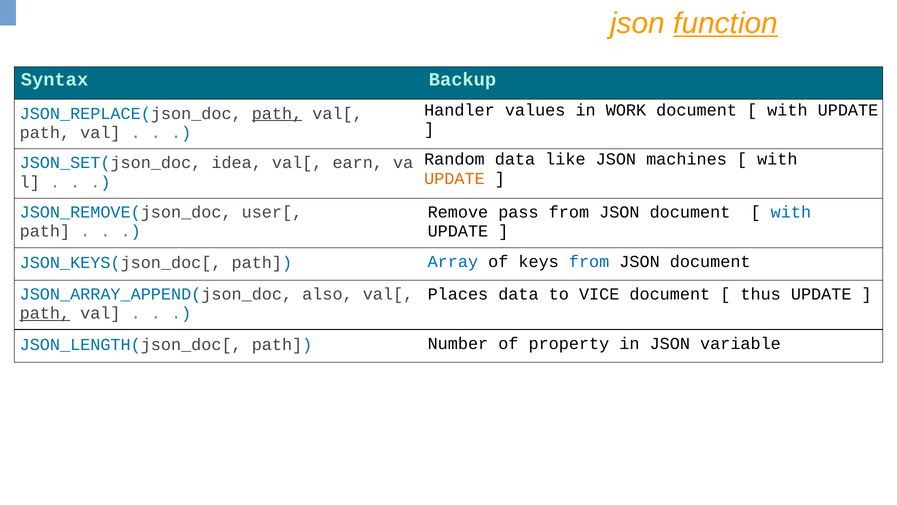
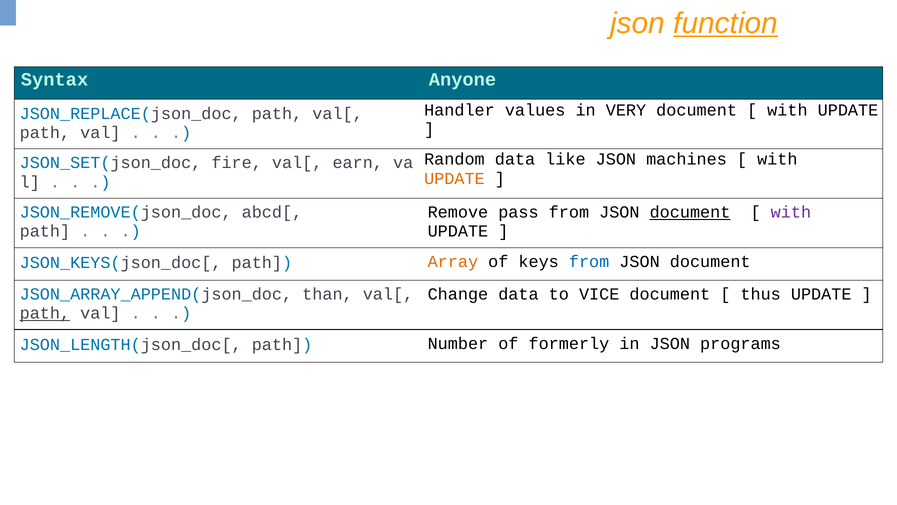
Backup: Backup -> Anyone (462, 80)
WORK: WORK -> VERY (626, 110)
path underline: present -> none (277, 113)
idea: idea -> fire (237, 163)
user[: user[ -> abcd[ (272, 212)
document underline: none -> present (690, 212)
with colour: blue -> purple (791, 212)
Array colour: blue -> orange (453, 261)
also: also -> than (327, 294)
Places: Places -> Change (458, 294)
property: property -> formerly (569, 343)
variable: variable -> programs (740, 343)
